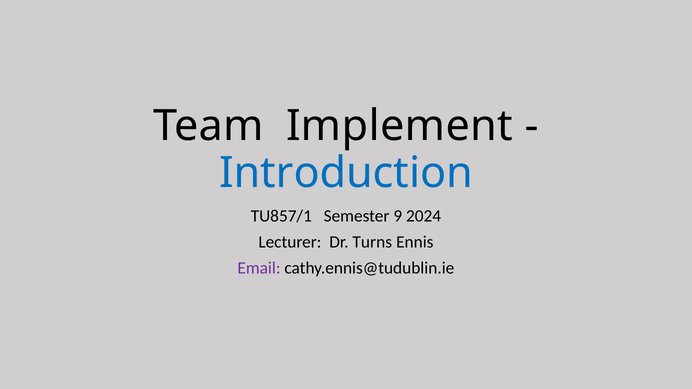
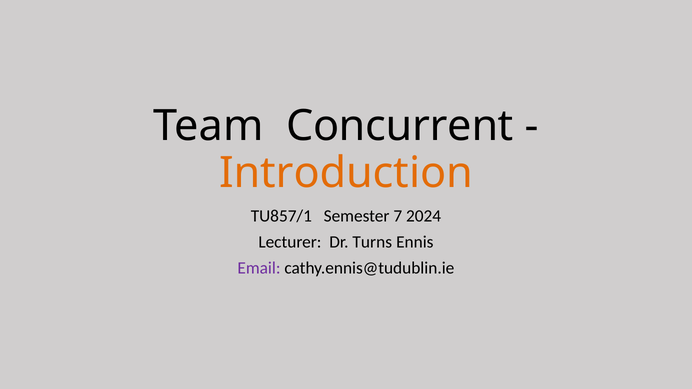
Implement: Implement -> Concurrent (400, 126)
Introduction colour: blue -> orange (346, 173)
9: 9 -> 7 (398, 216)
